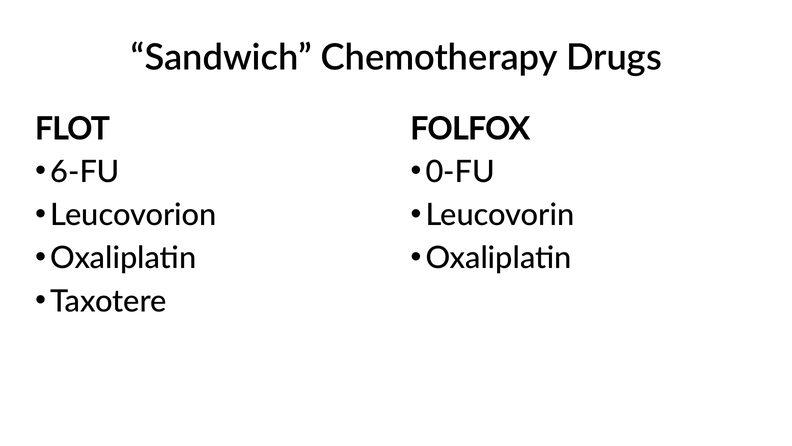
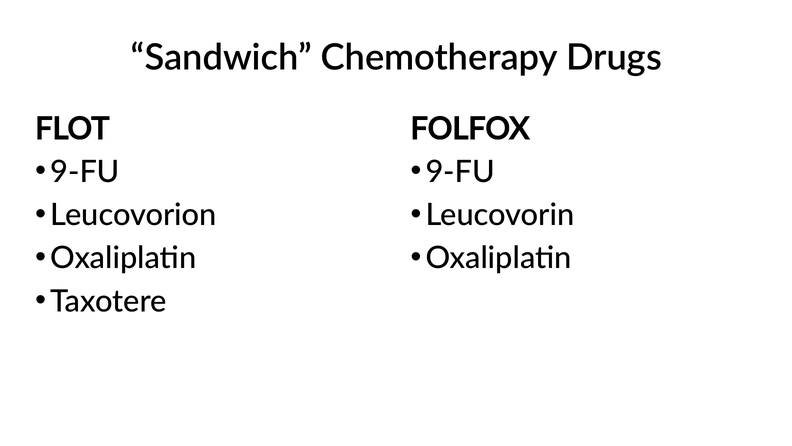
6-FU: 6-FU -> 9-FU (85, 172)
0-FU: 0-FU -> 9-FU (460, 172)
